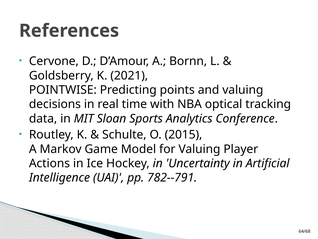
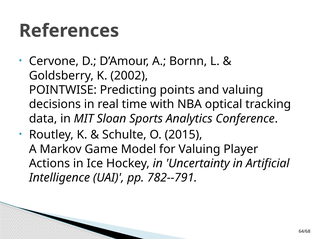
2021: 2021 -> 2002 (129, 75)
